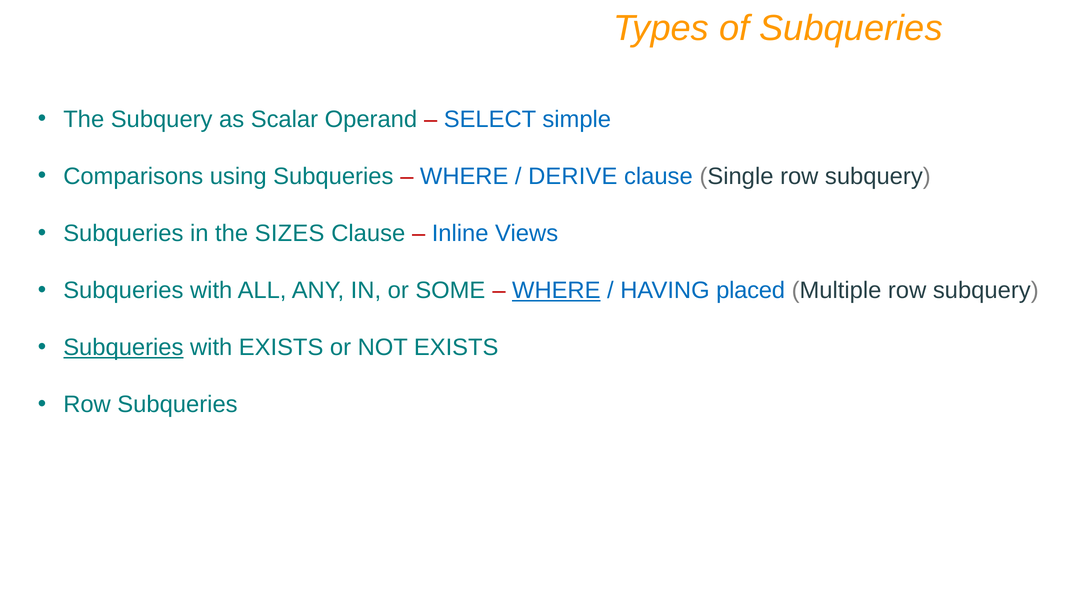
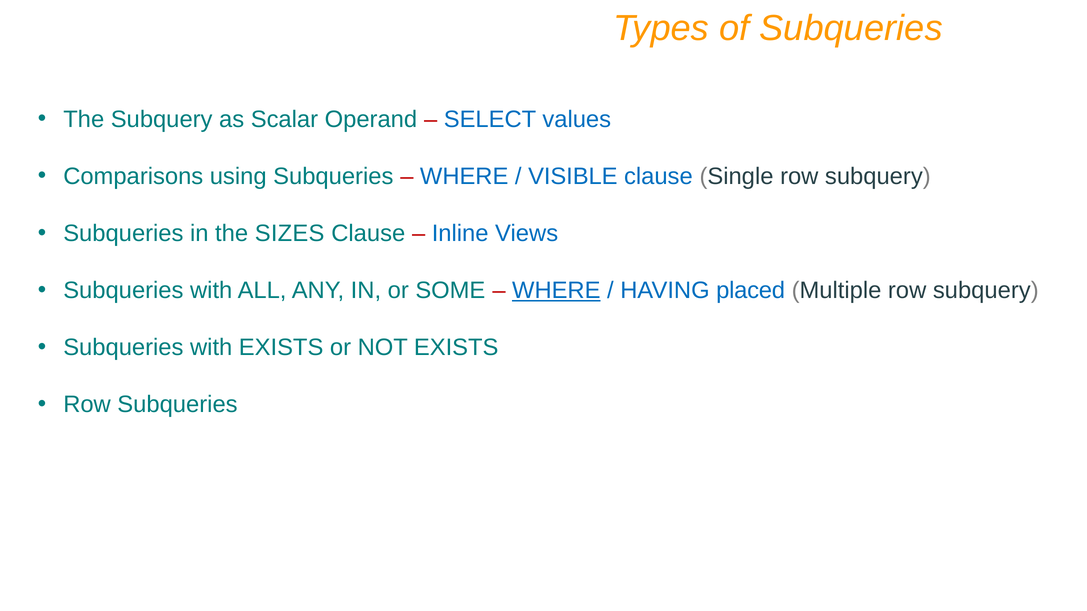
simple: simple -> values (577, 120)
DERIVE: DERIVE -> VISIBLE (573, 177)
Subqueries underline: present -> none (123, 348)
